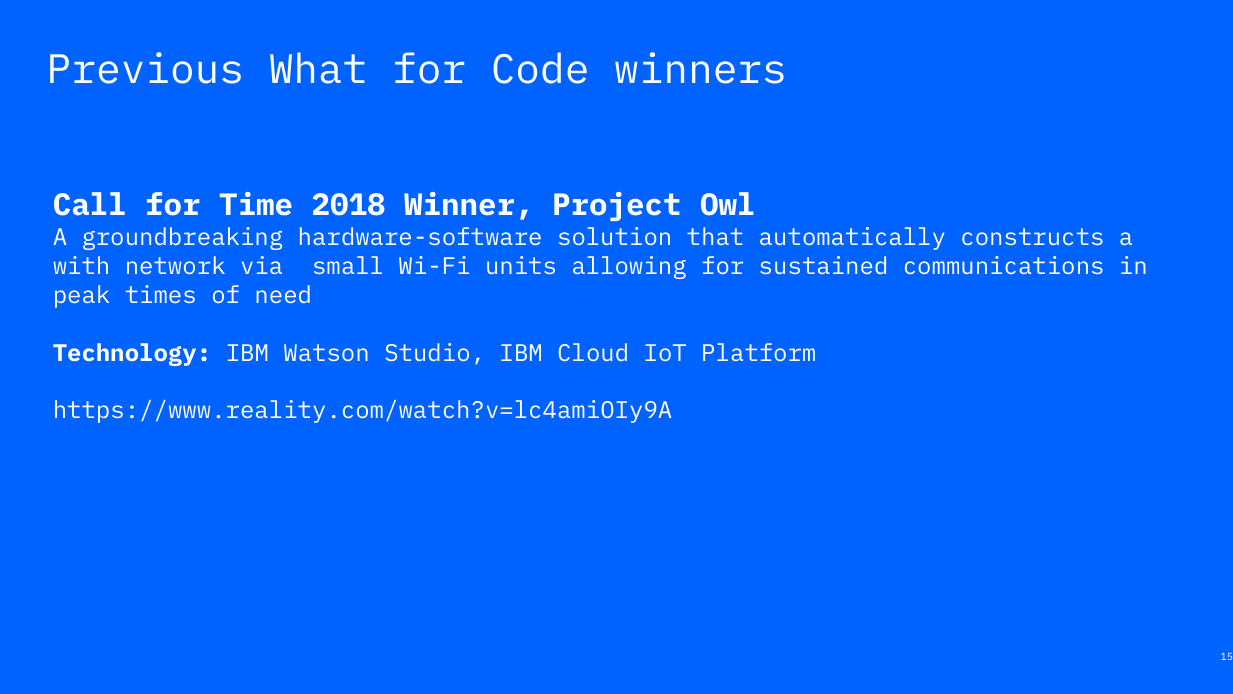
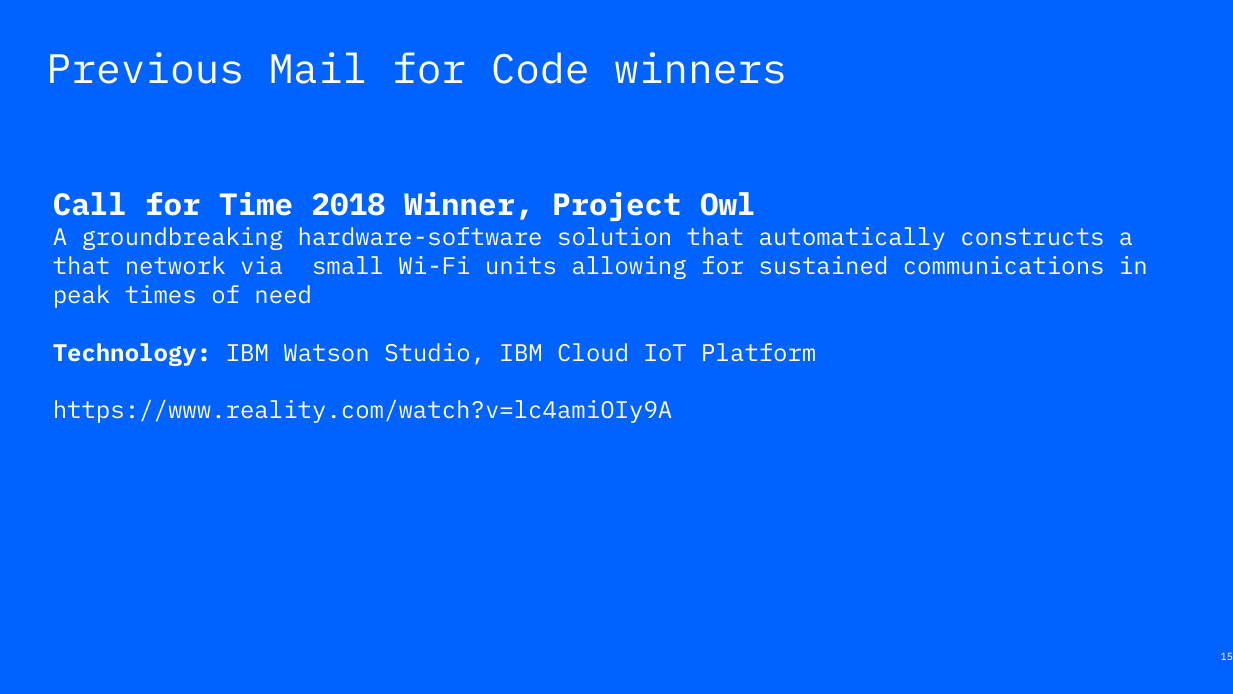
What: What -> Mail (318, 70)
with: with -> that (82, 267)
